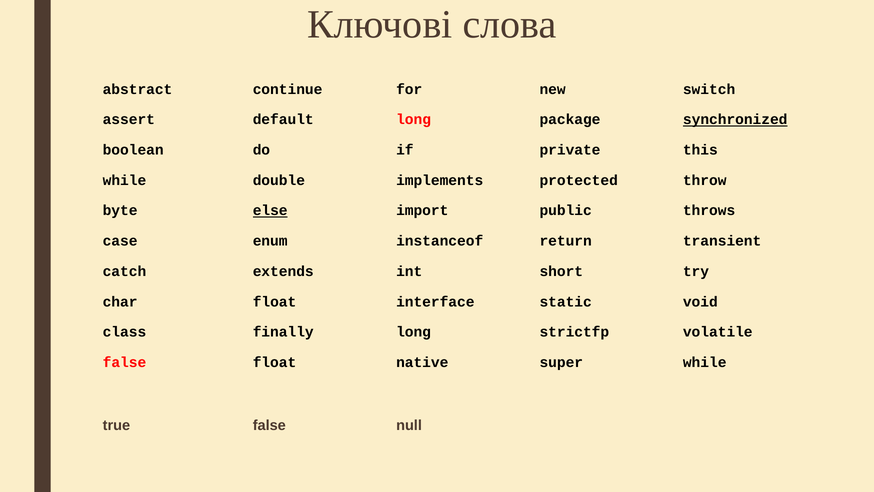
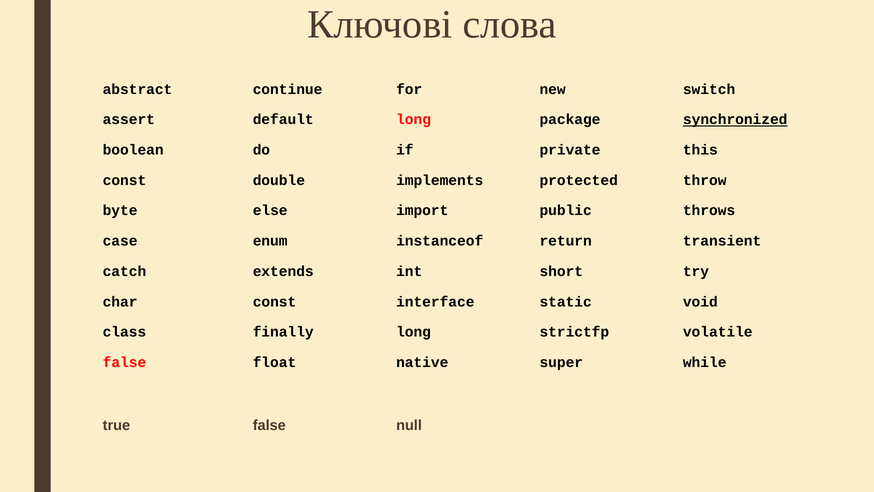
while: while -> const (124, 180)
else underline: present -> none (270, 211)
char float: float -> const (275, 302)
